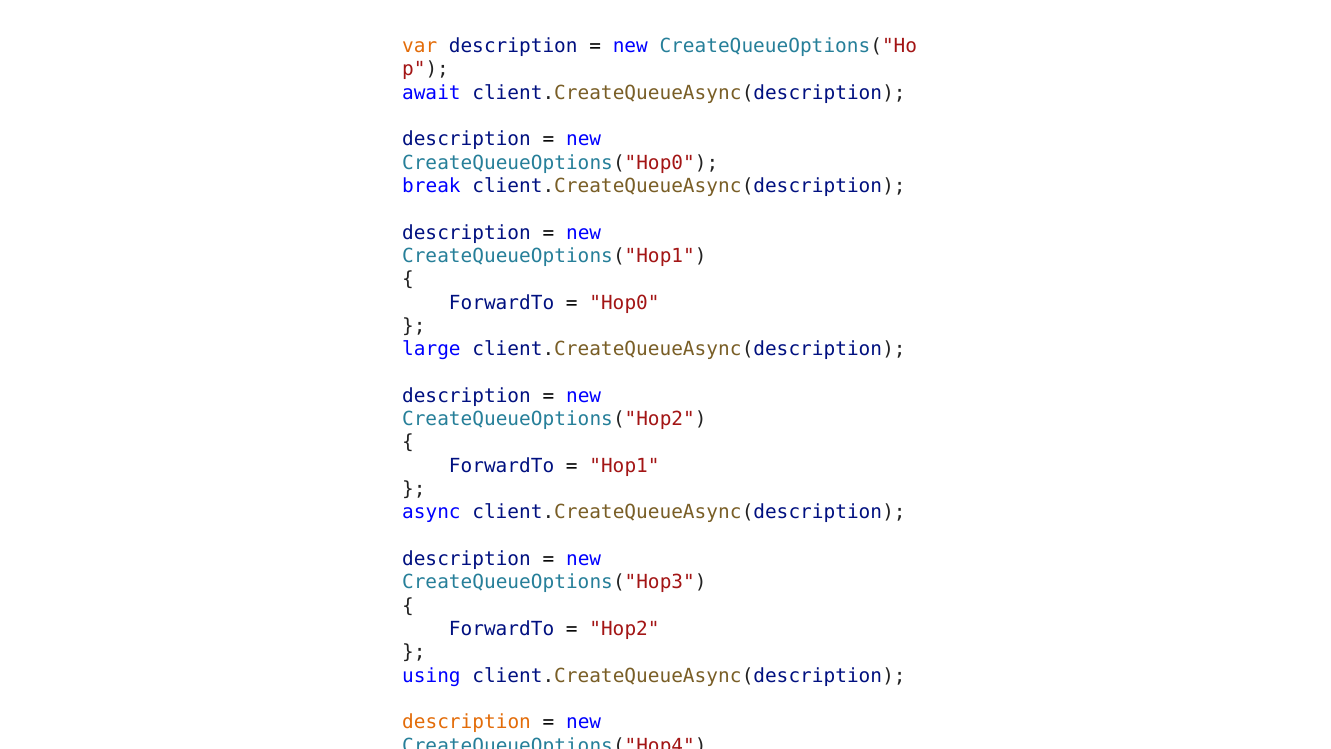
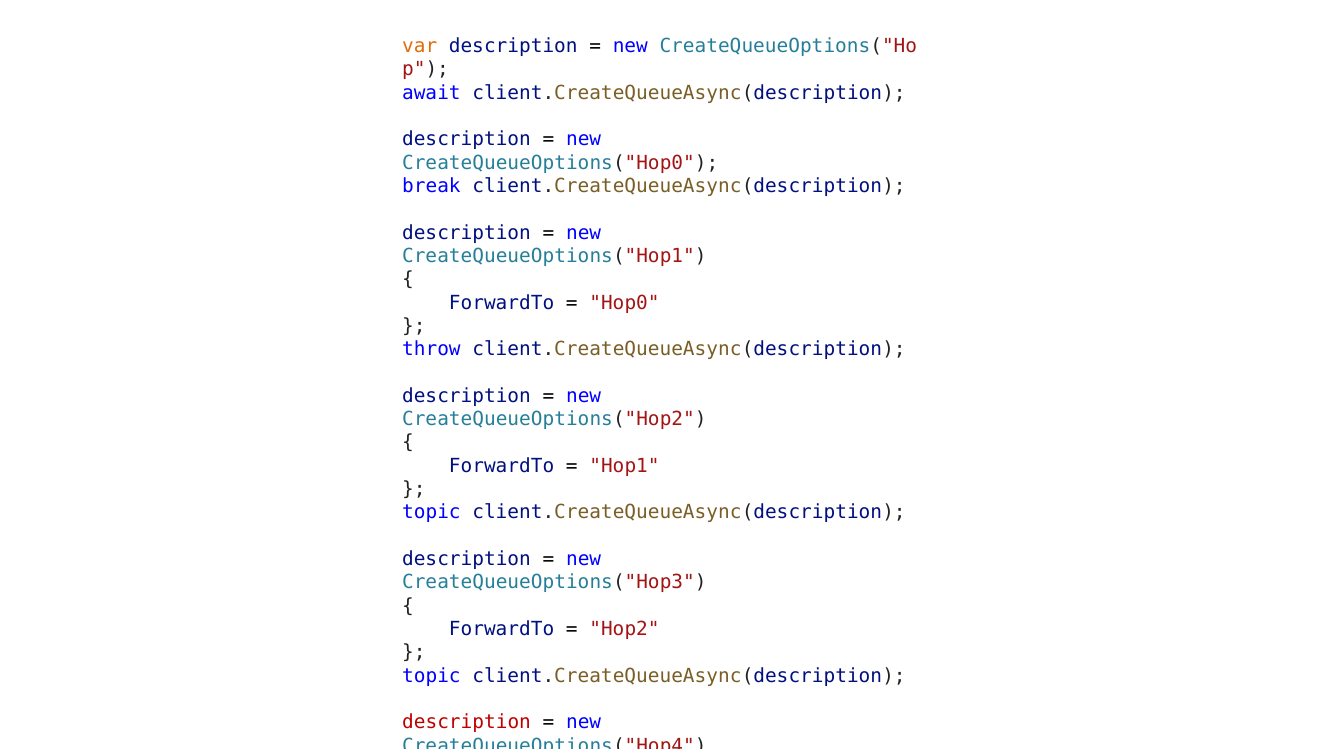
large: large -> throw (431, 349)
async: async -> topic (431, 512)
using: using -> topic (431, 676)
description colour: orange -> red (467, 722)
